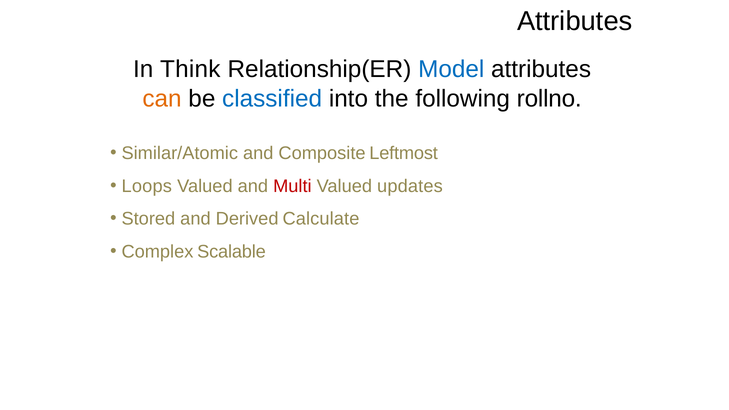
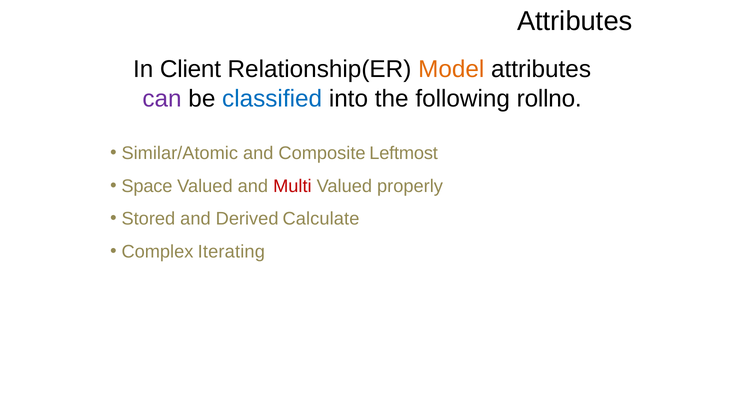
Think: Think -> Client (191, 69)
Model colour: blue -> orange (451, 69)
can colour: orange -> purple (162, 99)
Loops: Loops -> Space (147, 186)
updates: updates -> properly (410, 186)
Scalable: Scalable -> Iterating (231, 252)
